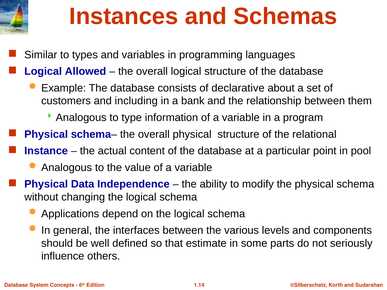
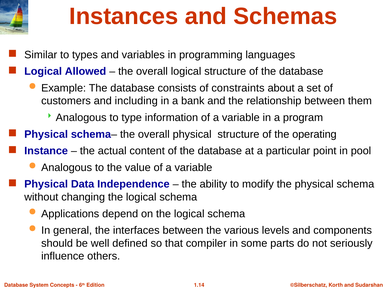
declarative: declarative -> constraints (238, 88)
relational: relational -> operating (314, 134)
estimate: estimate -> compiler (206, 243)
